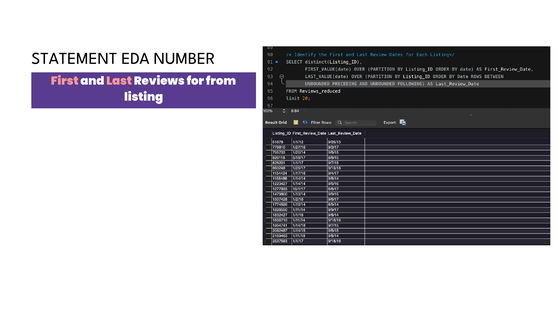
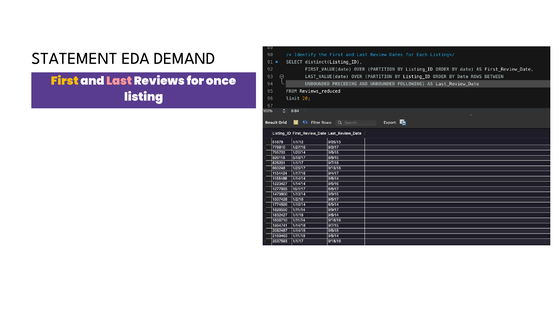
NUMBER: NUMBER -> DEMAND (184, 58)
First colour: pink -> yellow (65, 81)
from: from -> once (221, 81)
